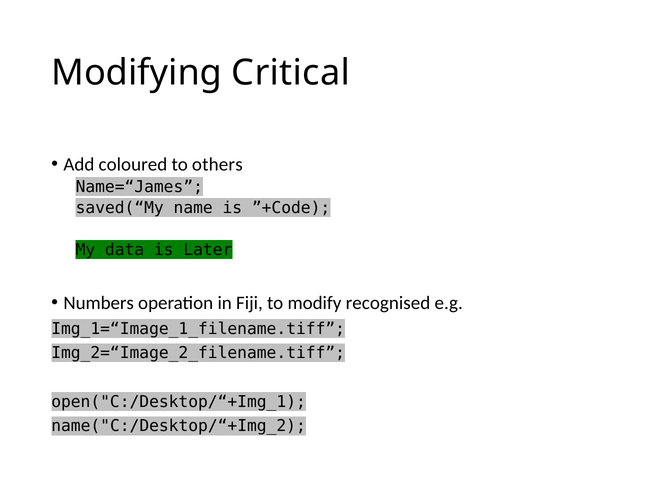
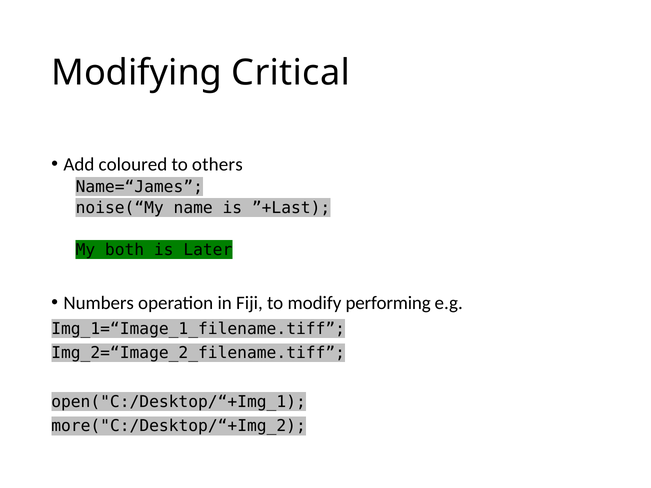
saved(“My: saved(“My -> noise(“My (120, 208)
”+Code: ”+Code -> ”+Last (291, 208)
data: data -> both (125, 250)
recognised: recognised -> performing (388, 303)
name("C:/Desktop/“+Img_2: name("C:/Desktop/“+Img_2 -> more("C:/Desktop/“+Img_2 (179, 426)
